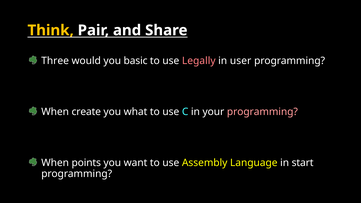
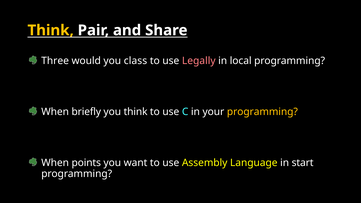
basic: basic -> class (135, 61)
user: user -> local (241, 61)
create: create -> briefly (86, 112)
you what: what -> think (136, 112)
programming colour: pink -> yellow (262, 112)
